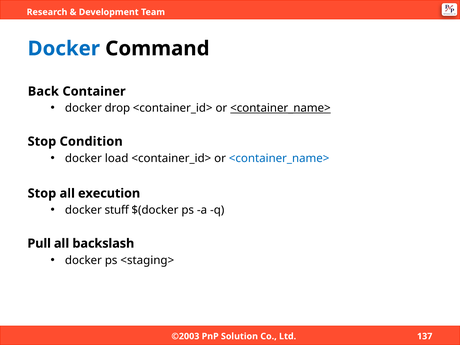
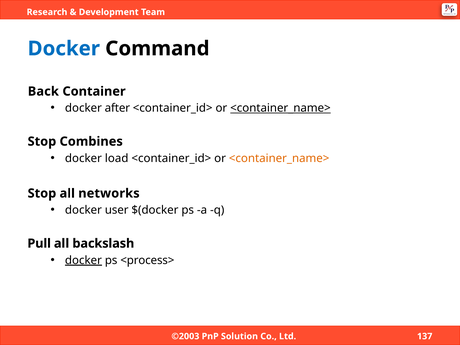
drop: drop -> after (117, 108)
Condition: Condition -> Combines (91, 141)
<container_name> colour: blue -> orange (279, 158)
execution: execution -> networks (109, 193)
stuff: stuff -> user (117, 210)
docker underline: none -> present (83, 260)
<staging>: <staging> -> <process> (147, 260)
